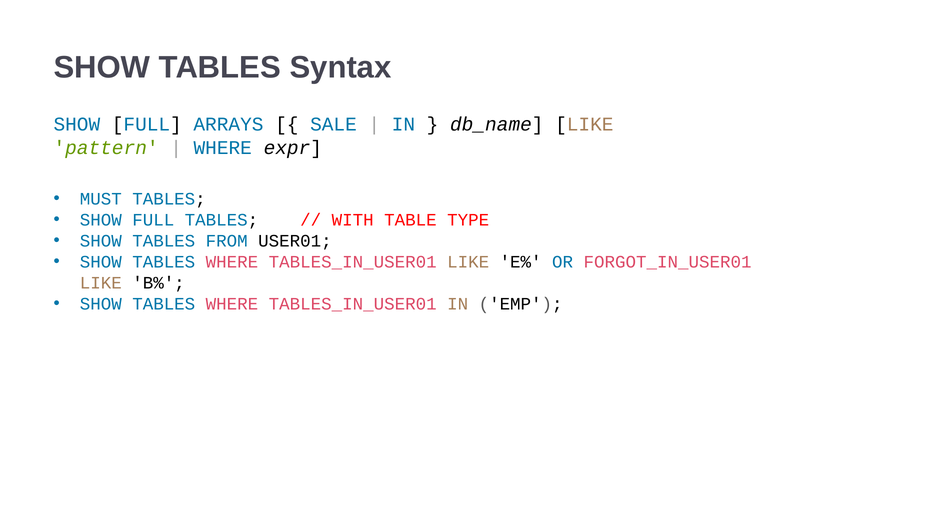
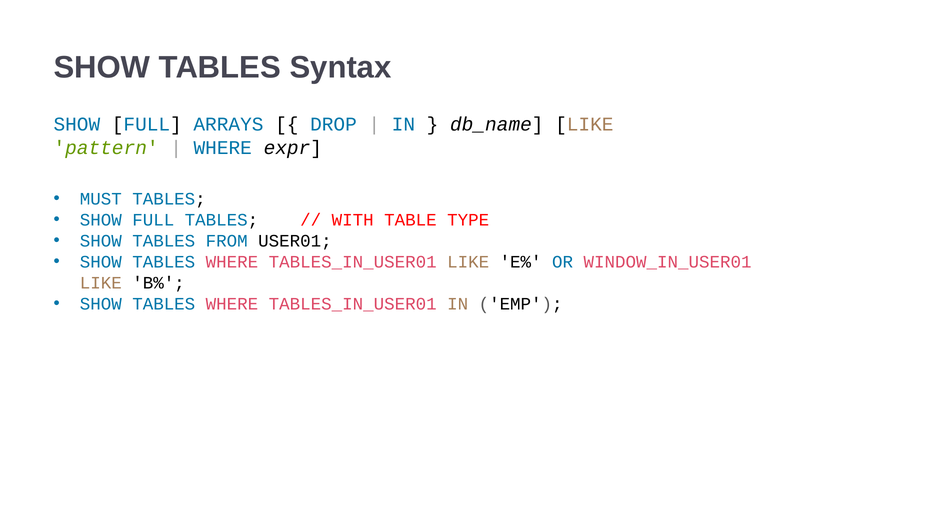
SALE: SALE -> DROP (333, 124)
FORGOT_IN_USER01: FORGOT_IN_USER01 -> WINDOW_IN_USER01 (668, 262)
